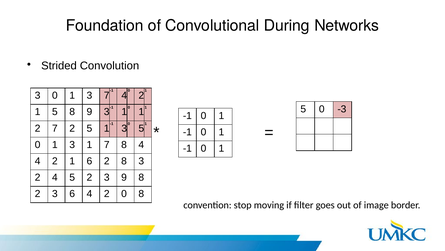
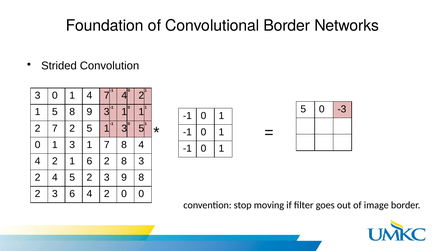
Convolutional During: During -> Border (287, 25)
3 0 1 3: 3 -> 4 (89, 95)
0 8: 8 -> 0 (141, 194)
